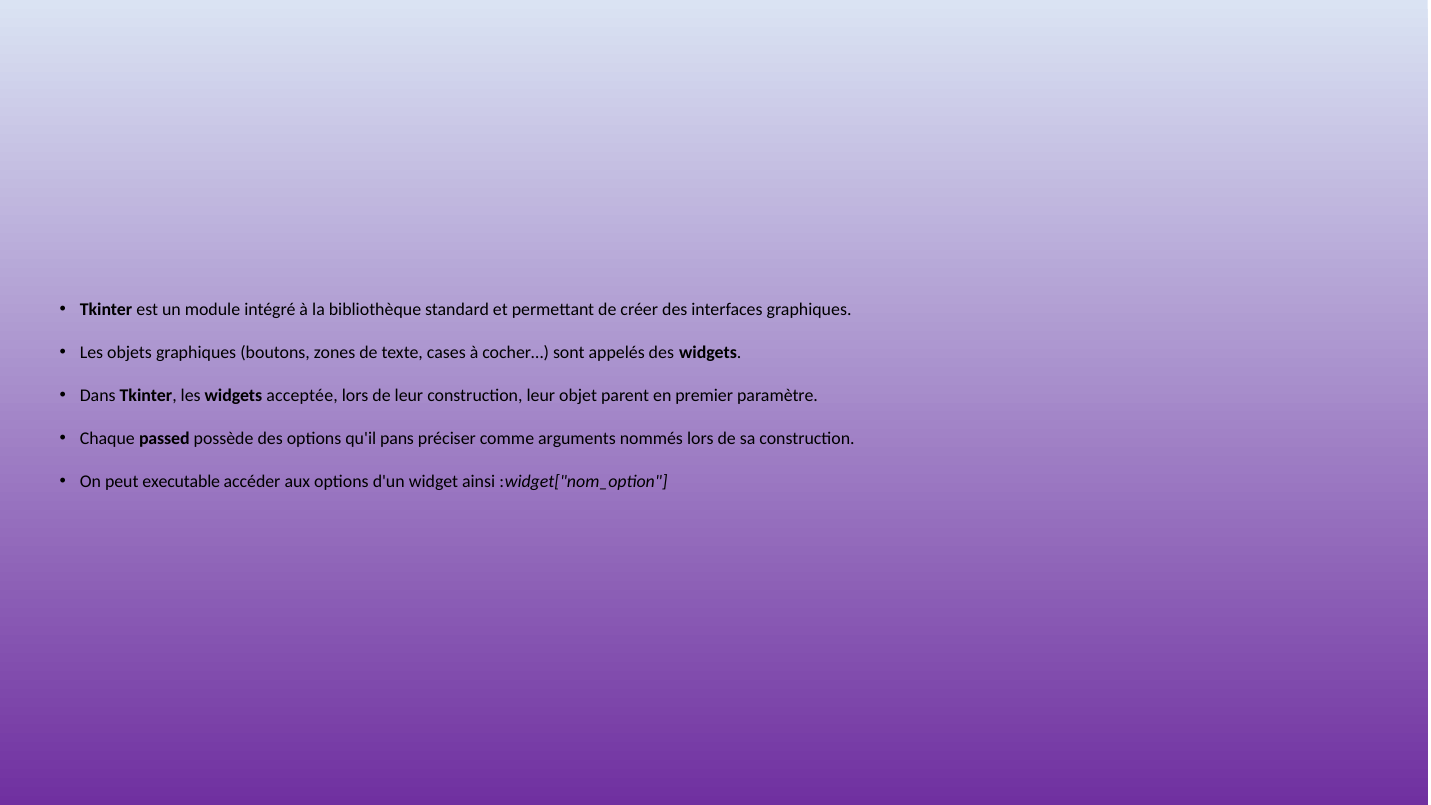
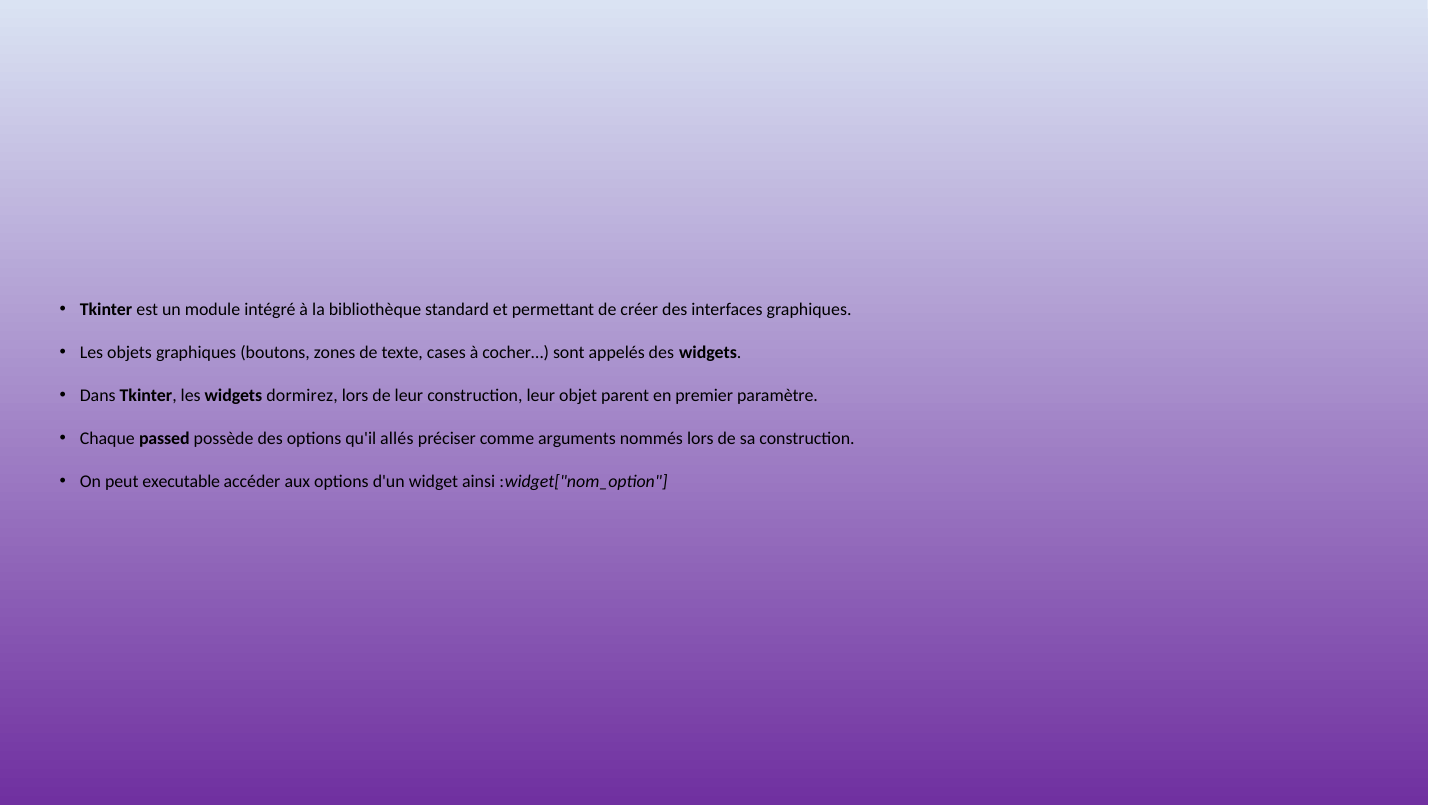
acceptée: acceptée -> dormirez (302, 395)
pans: pans -> allés (397, 438)
